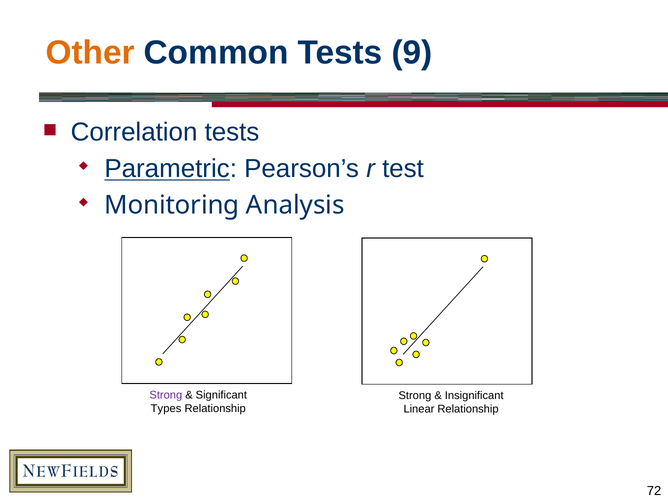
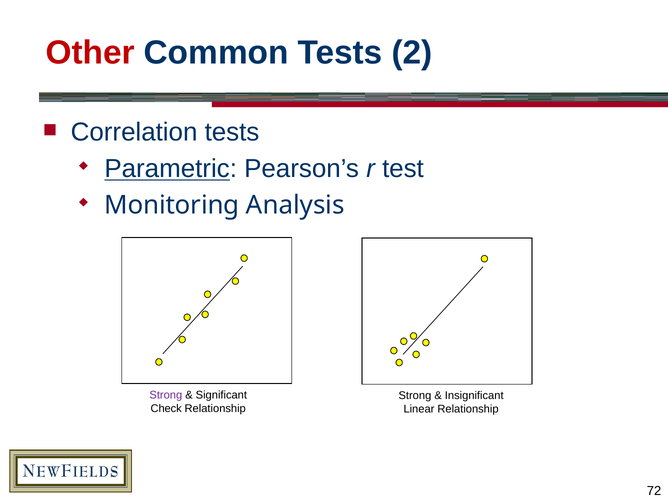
Other colour: orange -> red (90, 53)
9: 9 -> 2 (412, 53)
Types: Types -> Check (166, 409)
